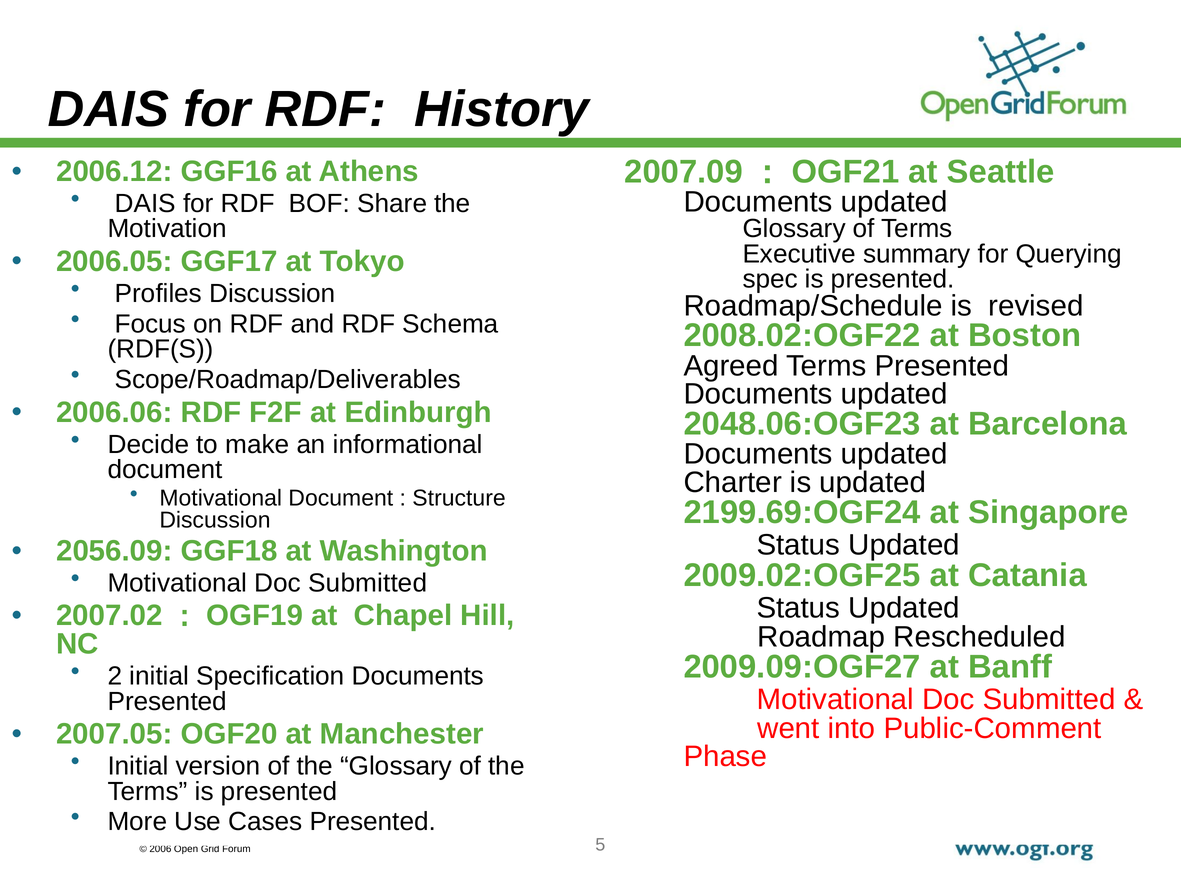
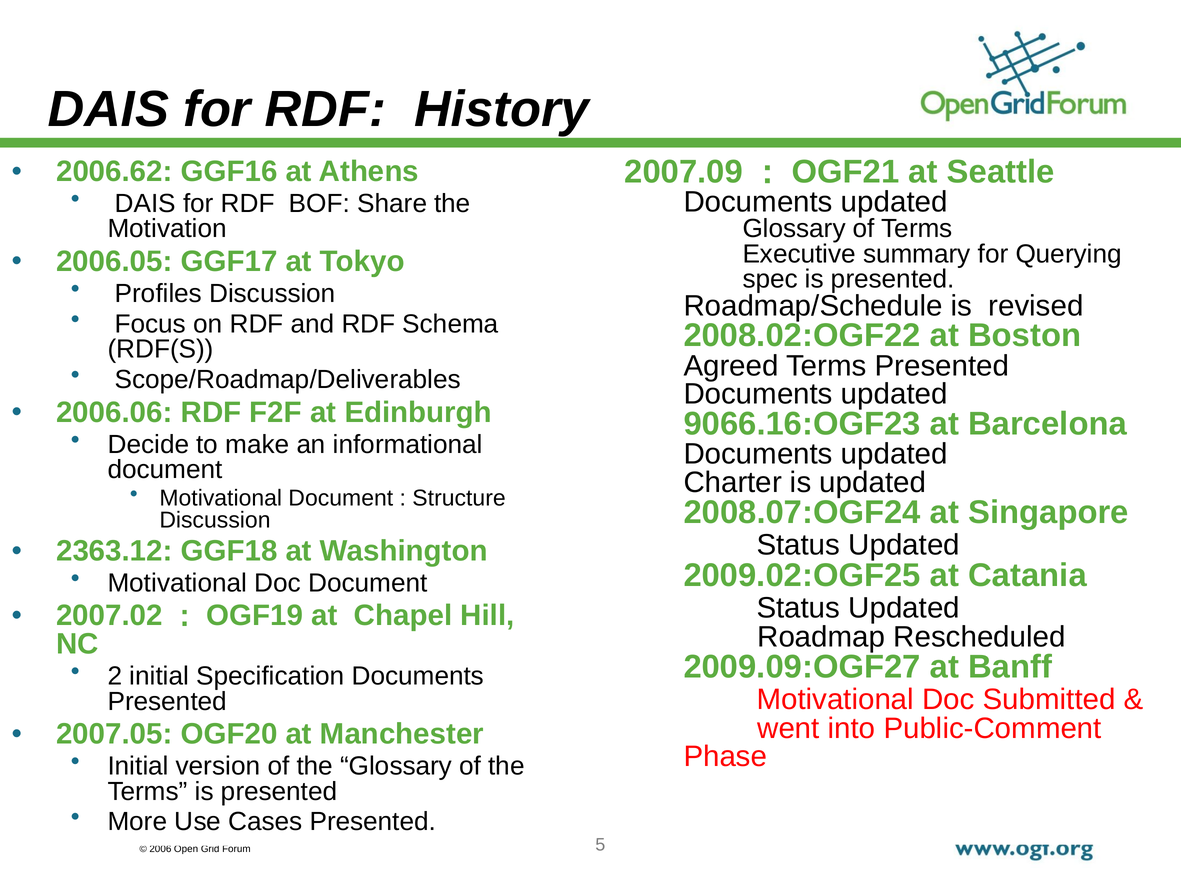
2006.12: 2006.12 -> 2006.62 (114, 171)
2048.06:OGF23: 2048.06:OGF23 -> 9066.16:OGF23 (802, 424)
2199.69:OGF24: 2199.69:OGF24 -> 2008.07:OGF24 (802, 512)
2056.09: 2056.09 -> 2363.12 (114, 551)
Submitted: Submitted -> Document (368, 583)
